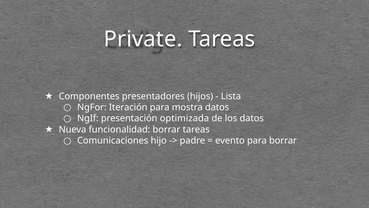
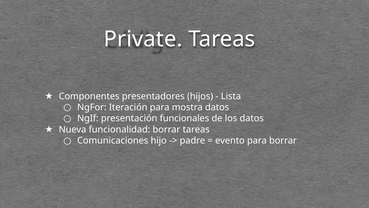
optimizada: optimizada -> funcionales (184, 118)
